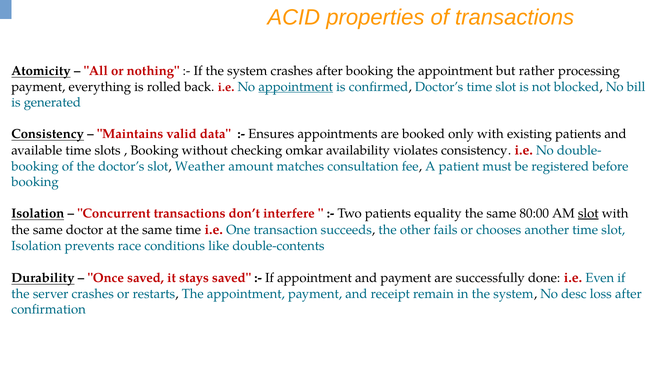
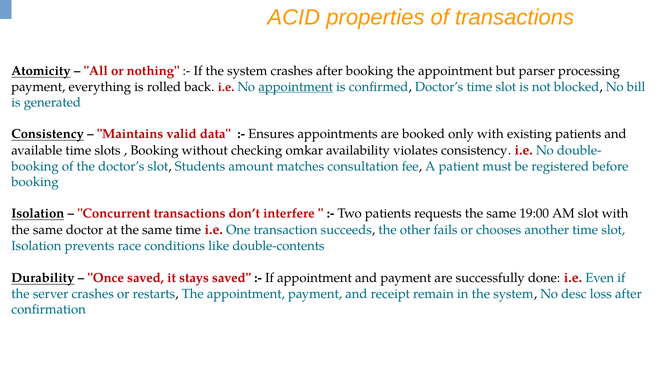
rather: rather -> parser (537, 71)
Weather: Weather -> Students (200, 166)
equality: equality -> requests (438, 213)
80:00: 80:00 -> 19:00 (534, 213)
slot underline: present -> none (588, 213)
